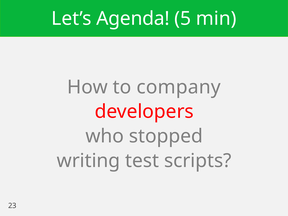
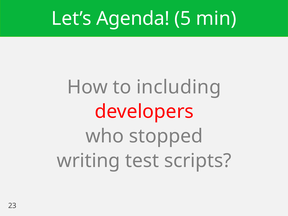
company: company -> including (179, 87)
